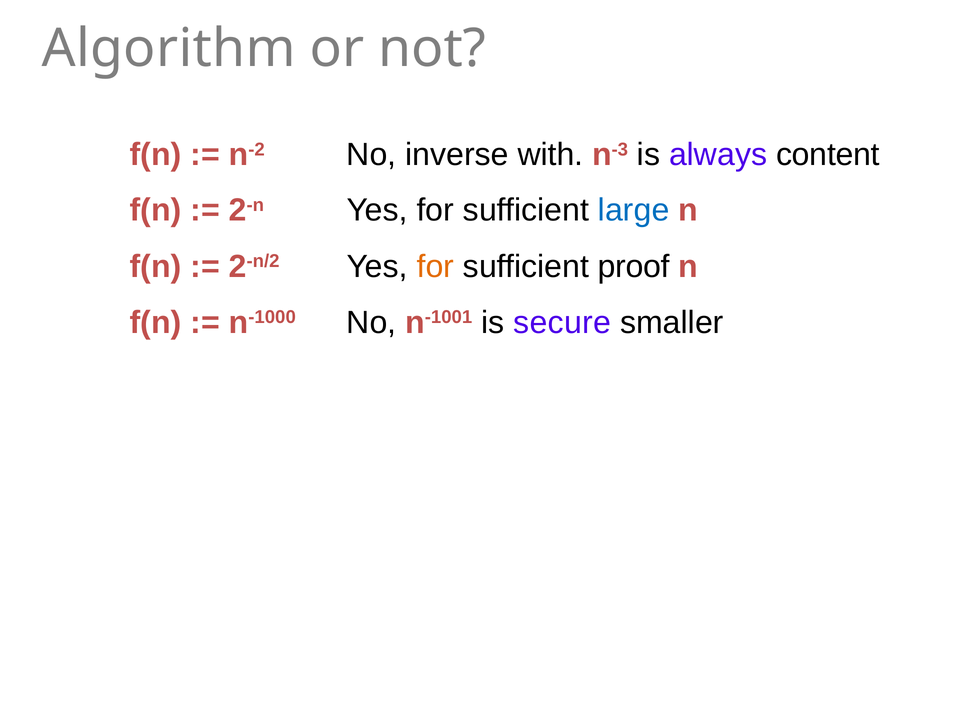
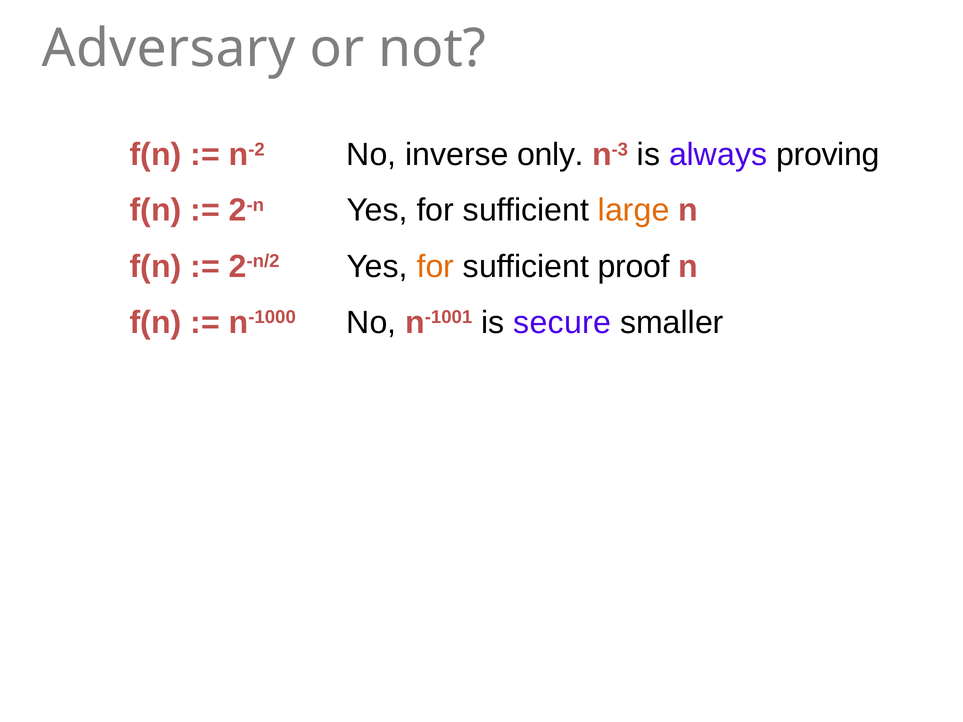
Algorithm: Algorithm -> Adversary (169, 49)
with: with -> only (551, 155)
content: content -> proving (828, 155)
large colour: blue -> orange (634, 210)
